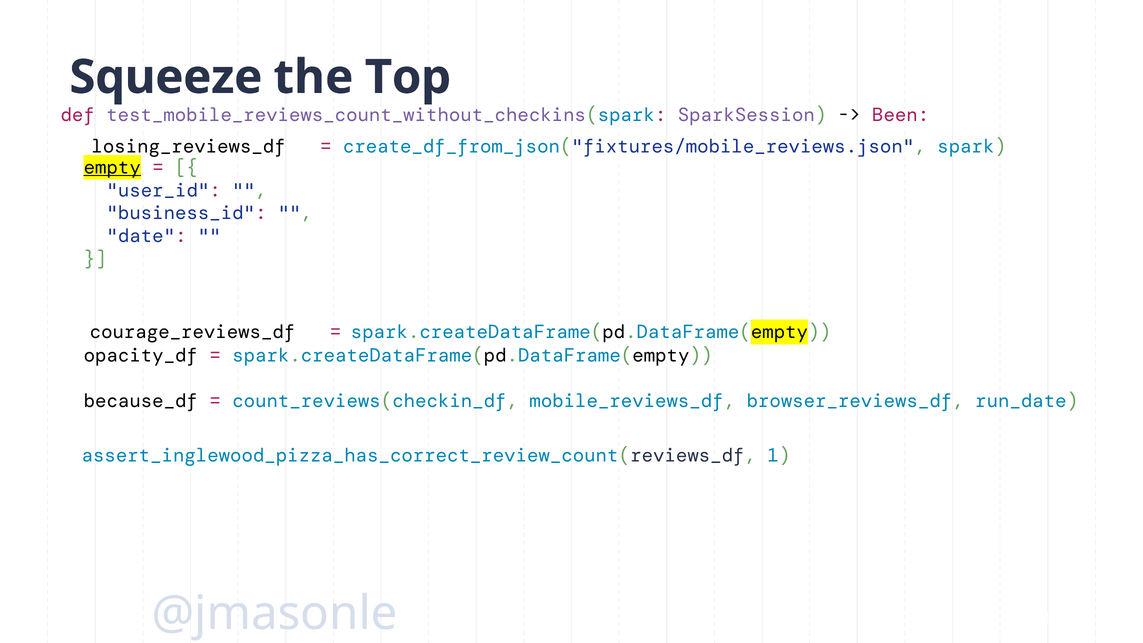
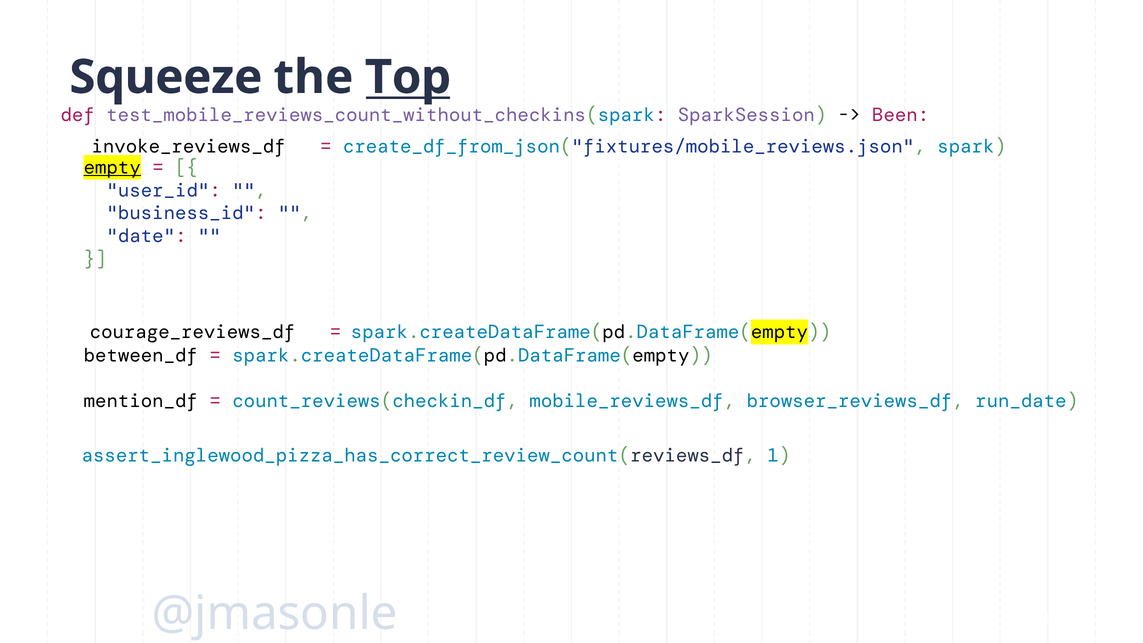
Top underline: none -> present (408, 77)
losing_reviews_df: losing_reviews_df -> invoke_reviews_df (189, 147)
opacity_df: opacity_df -> between_df (141, 355)
because_df: because_df -> mention_df (141, 401)
